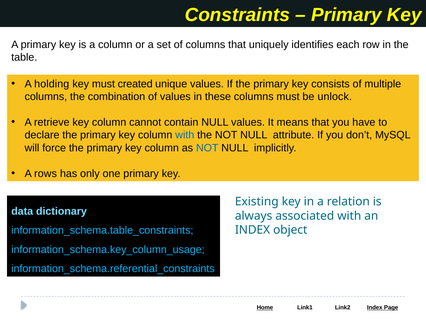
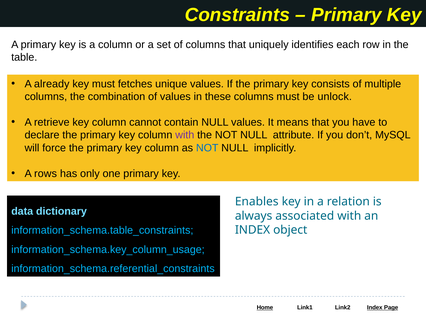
holding: holding -> already (52, 84)
created: created -> fetches (135, 84)
with colour: blue -> purple (185, 135)
Existing: Existing -> Enables (257, 201)
